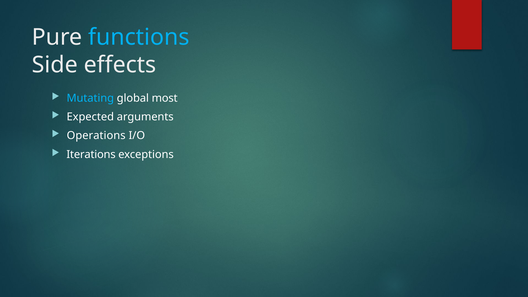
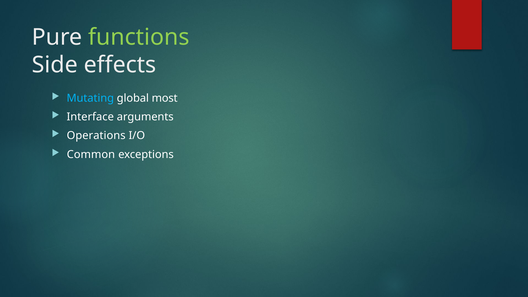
functions colour: light blue -> light green (139, 37)
Expected: Expected -> Interface (90, 117)
Iterations: Iterations -> Common (91, 154)
